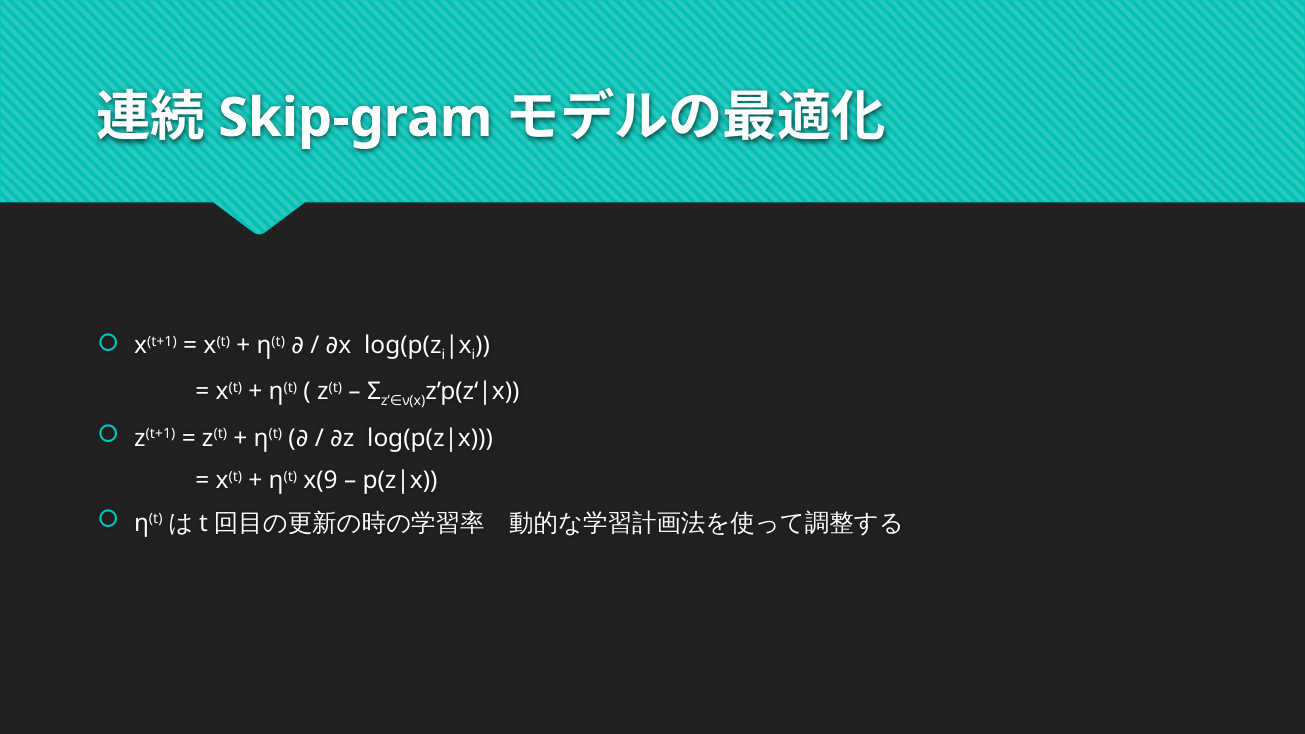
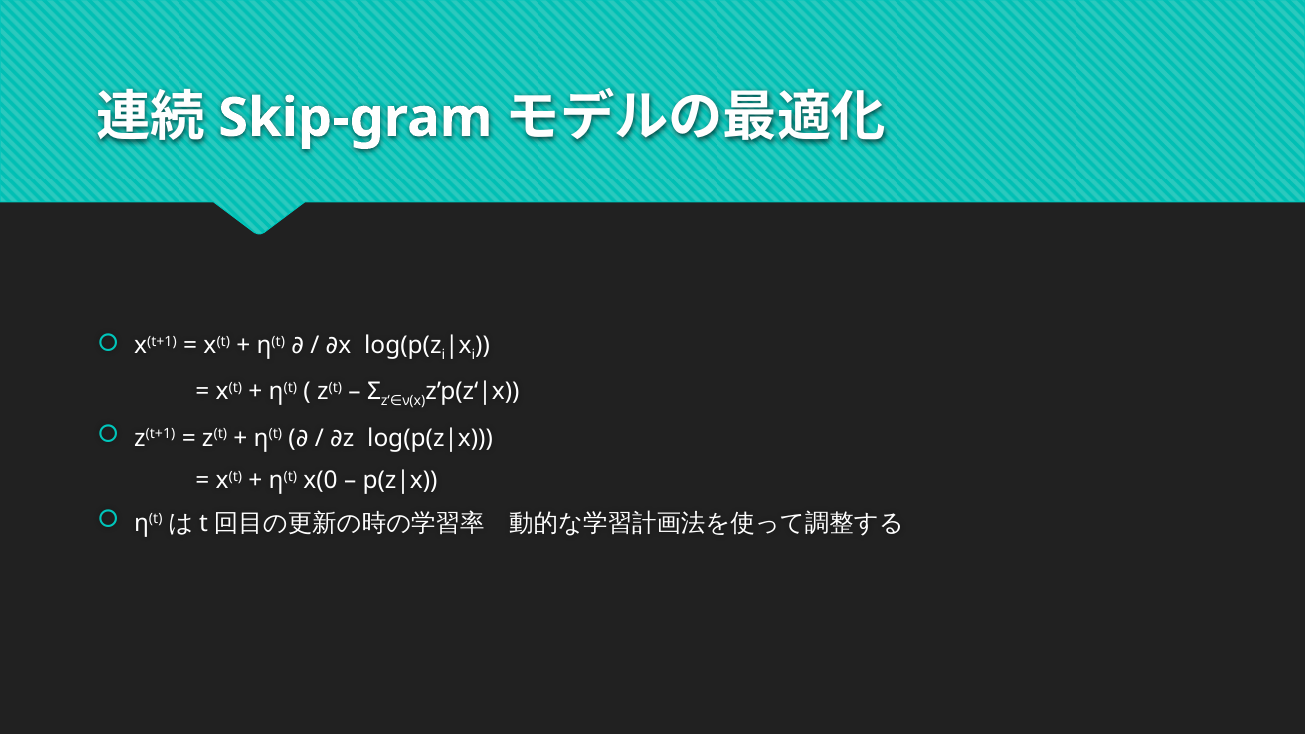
x(9: x(9 -> x(0 (321, 481)
